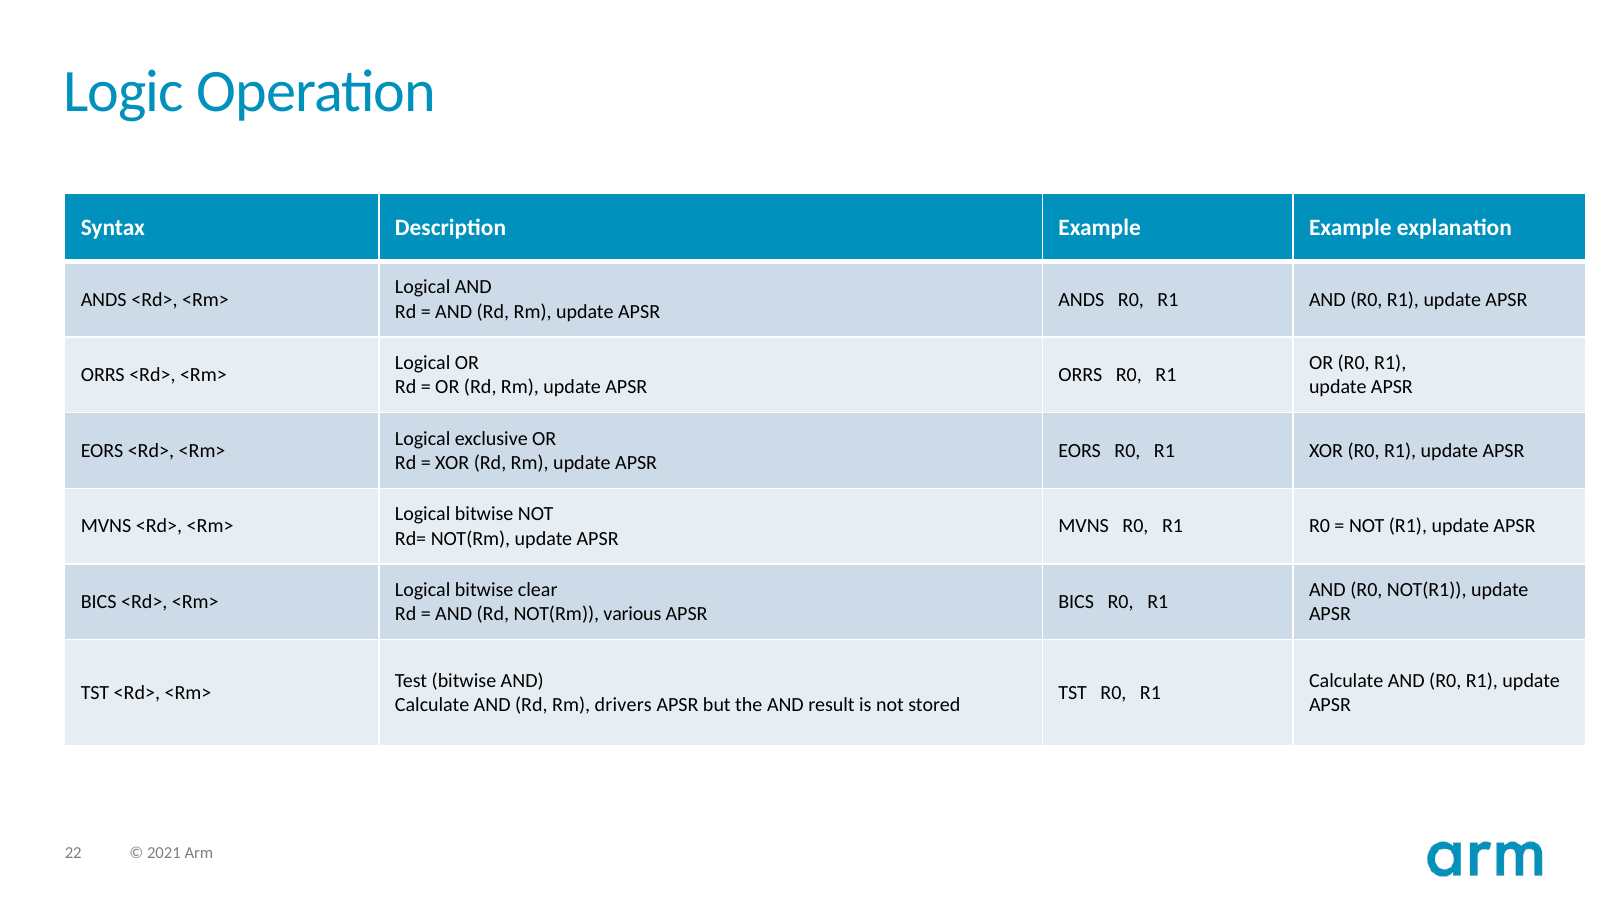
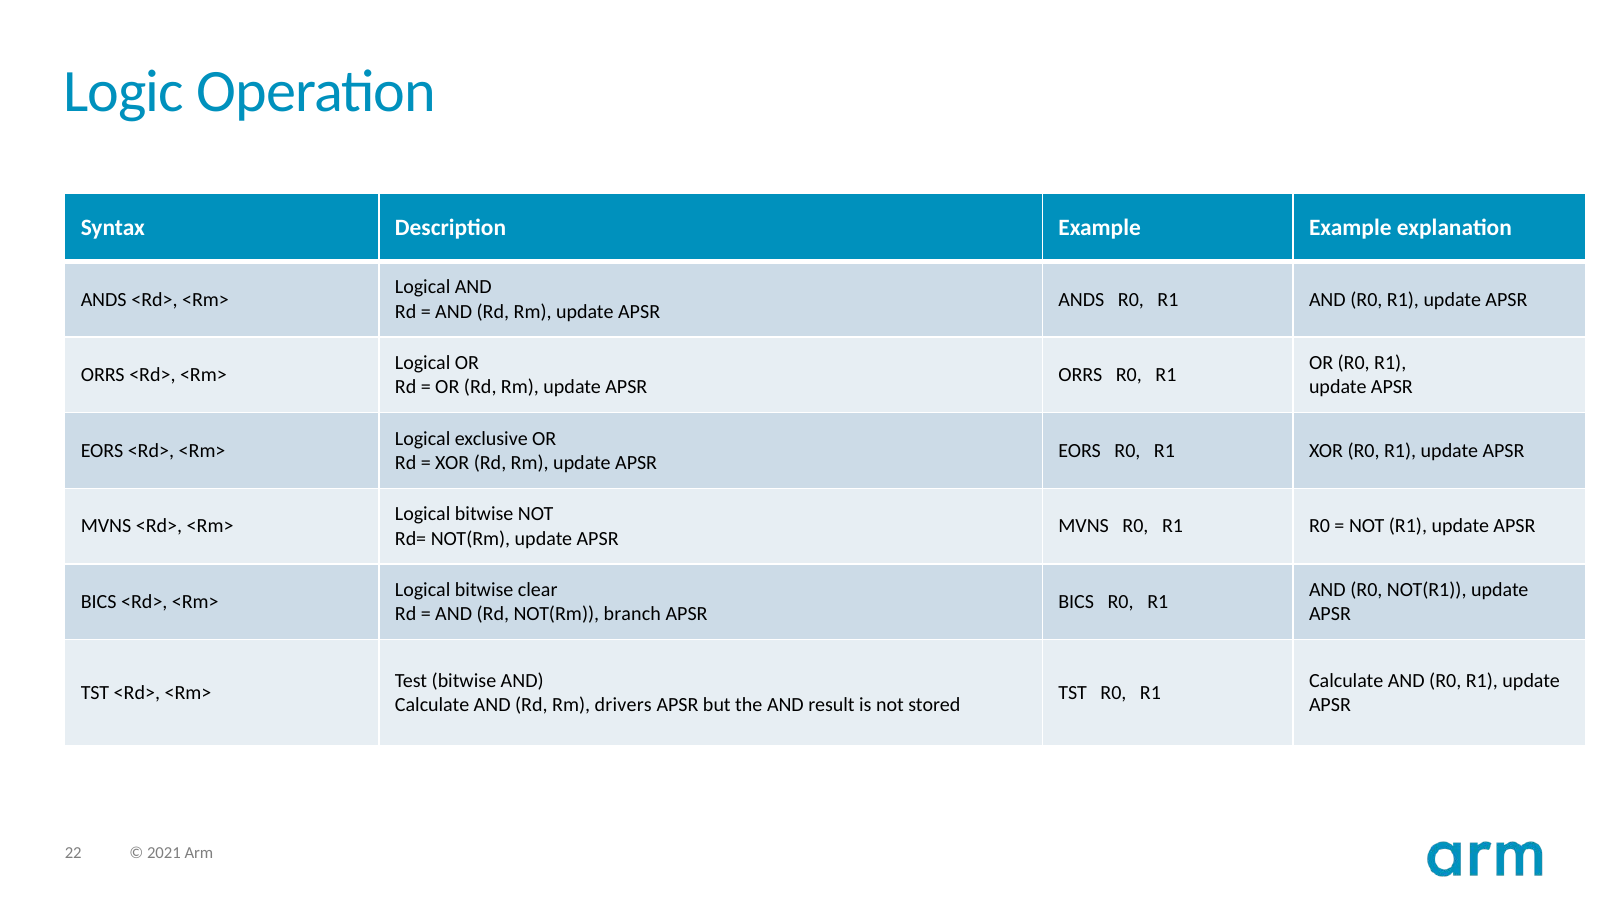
various: various -> branch (632, 614)
